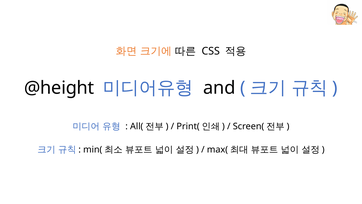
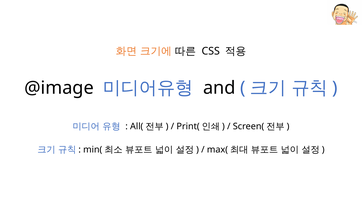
@height: @height -> @image (59, 88)
